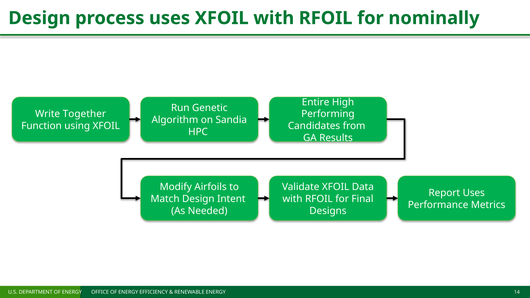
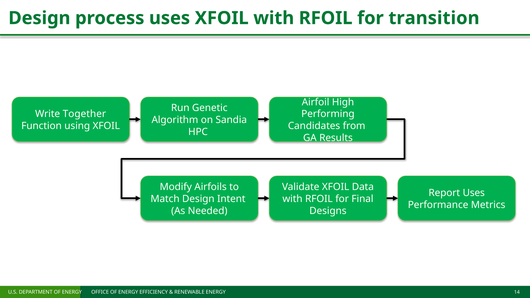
nominally: nominally -> transition (434, 18)
Entire: Entire -> Airfoil (316, 102)
